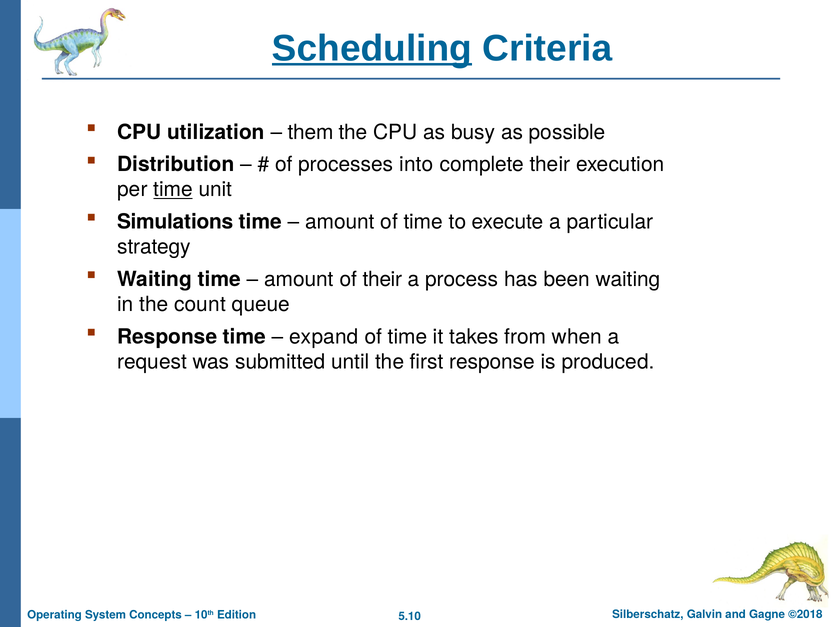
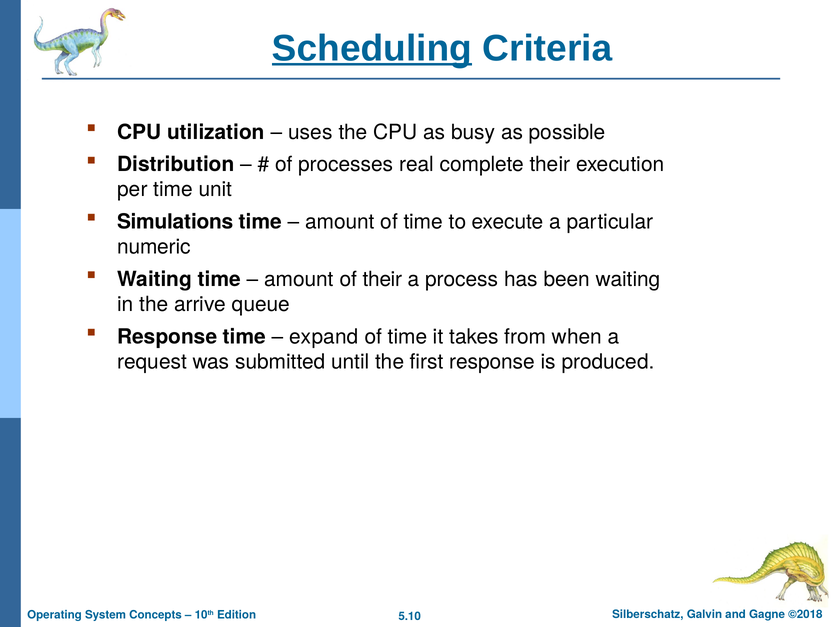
them: them -> uses (310, 132)
into: into -> real (417, 165)
time underline: present -> none (173, 190)
strategy: strategy -> numeric (154, 247)
count: count -> arrive (200, 305)
